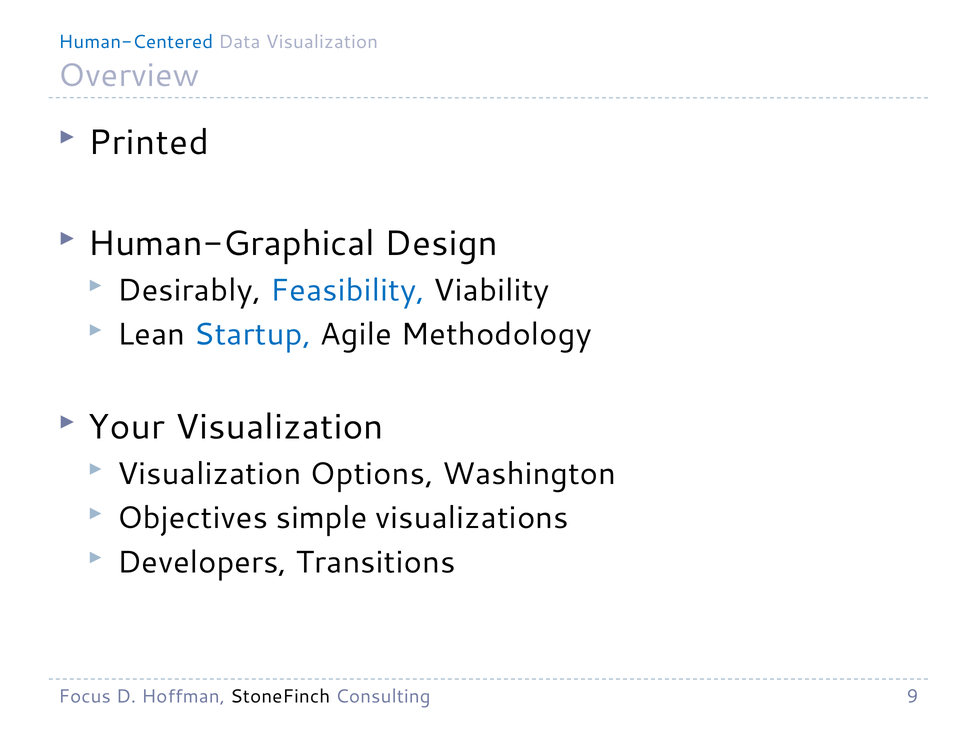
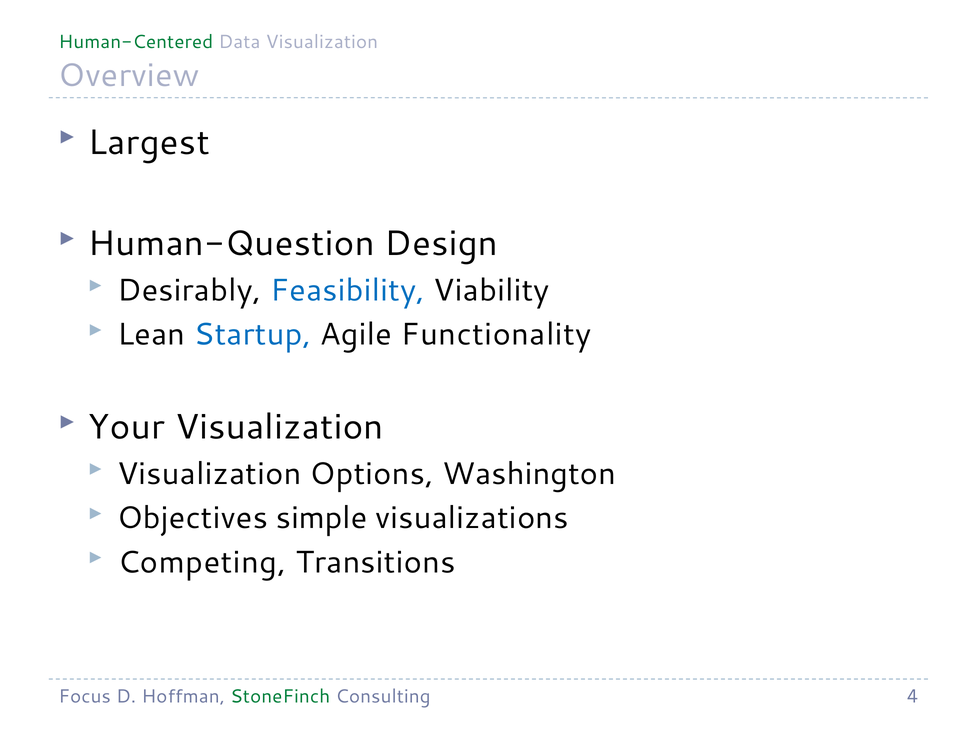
Human-Centered colour: blue -> green (136, 42)
Printed: Printed -> Largest (149, 142)
Human-Graphical: Human-Graphical -> Human-Question (231, 244)
Methodology: Methodology -> Functionality (496, 334)
Developers: Developers -> Competing (202, 562)
StoneFinch colour: black -> green (280, 696)
9: 9 -> 4 (913, 696)
